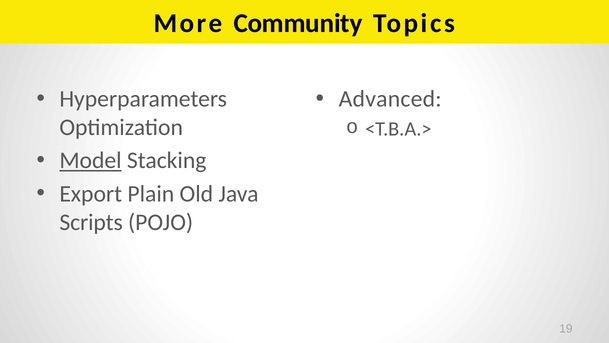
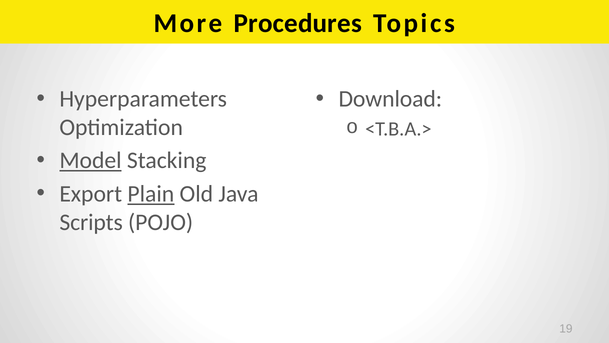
Community: Community -> Procedures (298, 23)
Advanced: Advanced -> Download (390, 99)
Plain underline: none -> present (151, 194)
